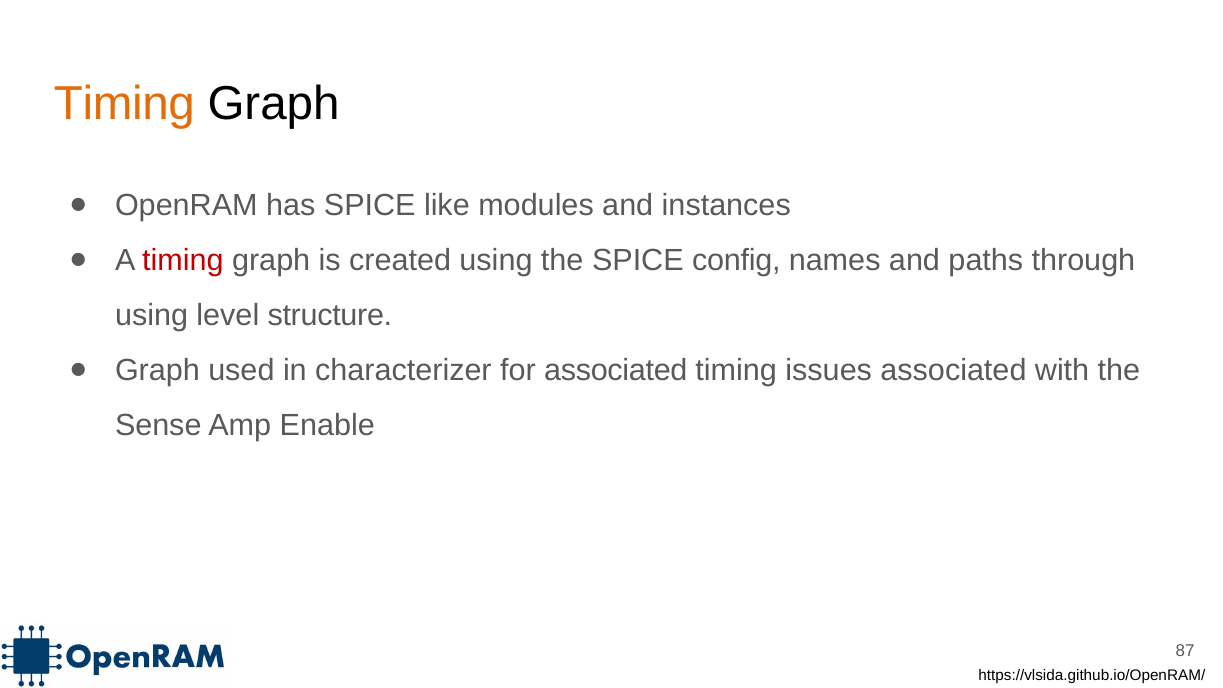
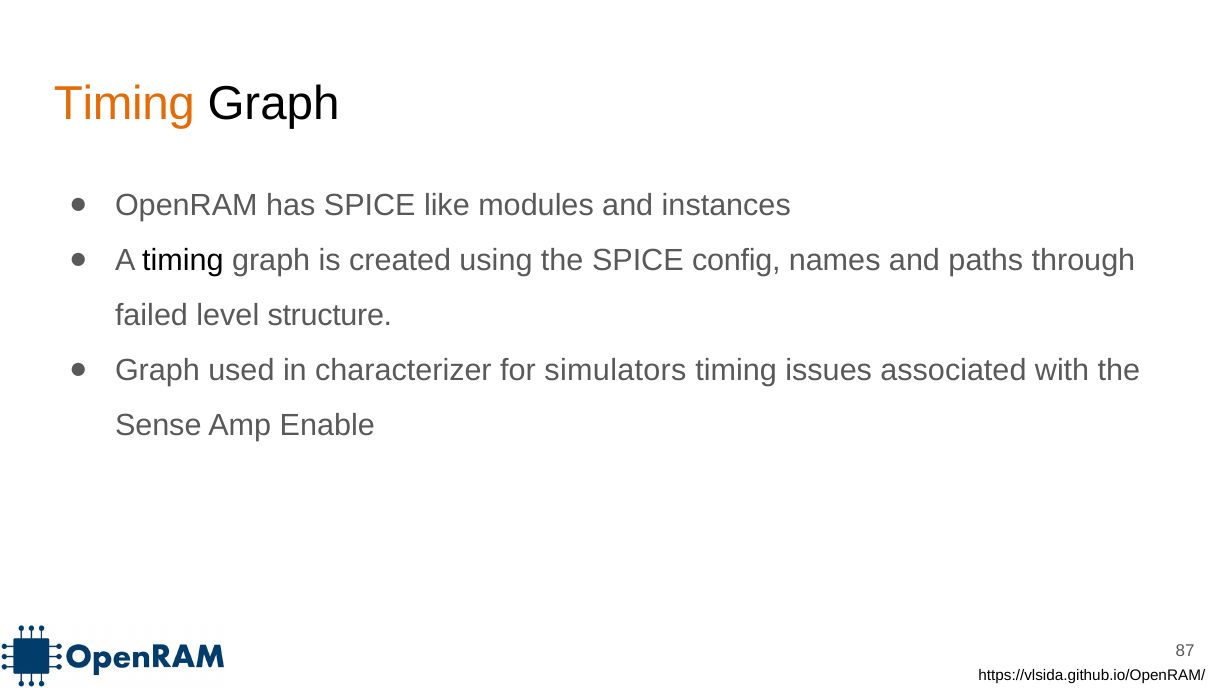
timing colour: red -> black (183, 260)
using: using -> failed (152, 315)
for associated: associated -> simulators (615, 370)
